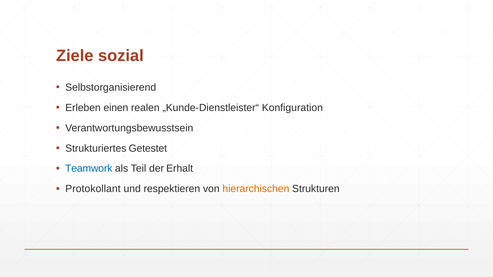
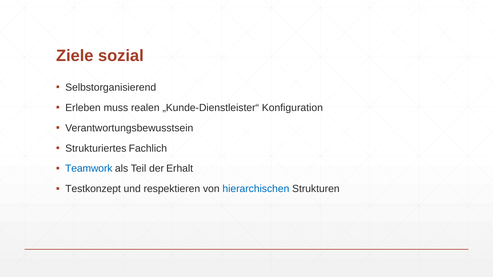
einen: einen -> muss (116, 108)
Getestet: Getestet -> Fachlich (148, 148)
Protokollant: Protokollant -> Testkonzept (93, 189)
hierarchischen colour: orange -> blue (256, 189)
